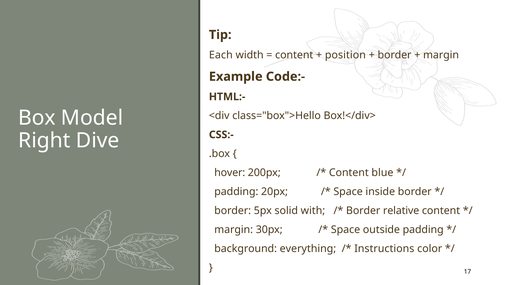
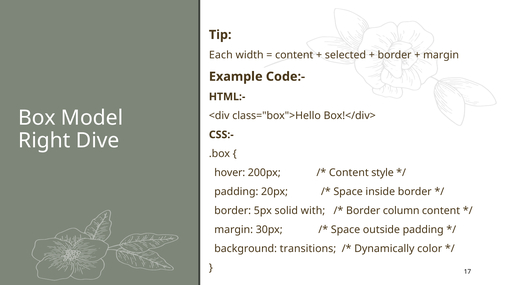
position: position -> selected (345, 55)
blue: blue -> style (383, 173)
relative: relative -> column (401, 211)
everything: everything -> transitions (308, 249)
Instructions: Instructions -> Dynamically (384, 249)
